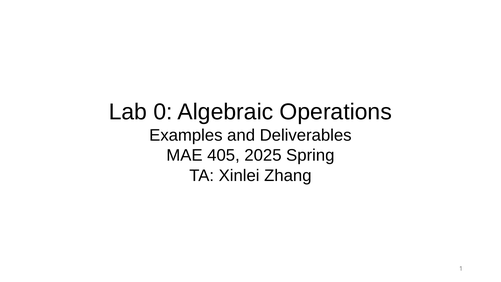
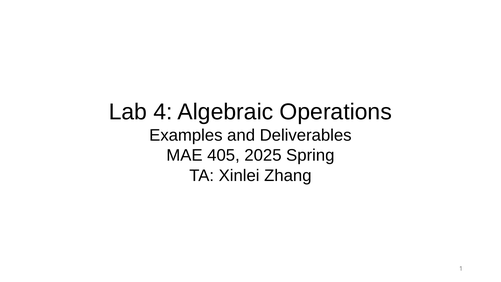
0: 0 -> 4 (163, 112)
